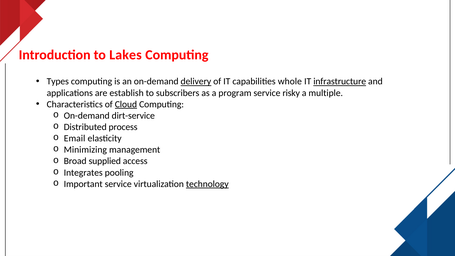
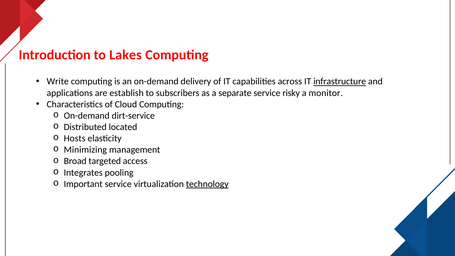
Types: Types -> Write (58, 82)
delivery underline: present -> none (196, 82)
whole: whole -> across (290, 82)
program: program -> separate (235, 93)
multiple: multiple -> monitor (326, 93)
Cloud underline: present -> none (126, 104)
process: process -> located (123, 127)
Email: Email -> Hosts (75, 138)
supplied: supplied -> targeted (105, 161)
